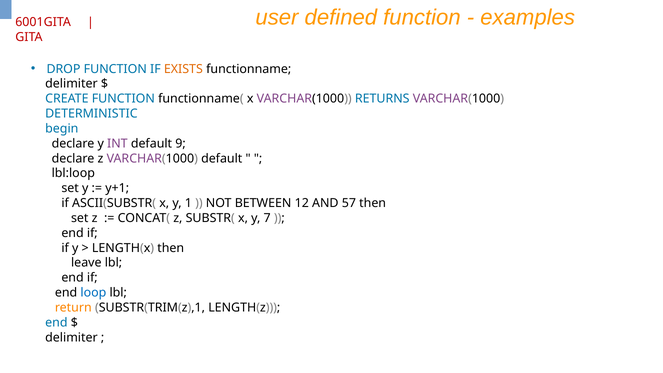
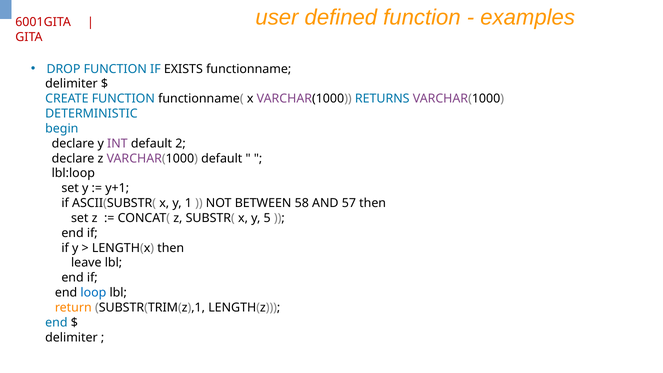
EXISTS colour: orange -> black (183, 69)
9: 9 -> 2 (181, 143)
12: 12 -> 58 (302, 203)
7: 7 -> 5 (267, 218)
